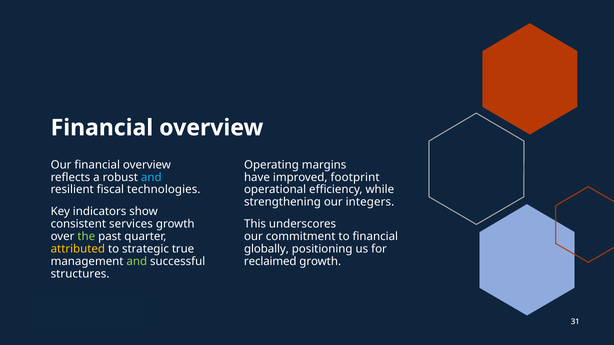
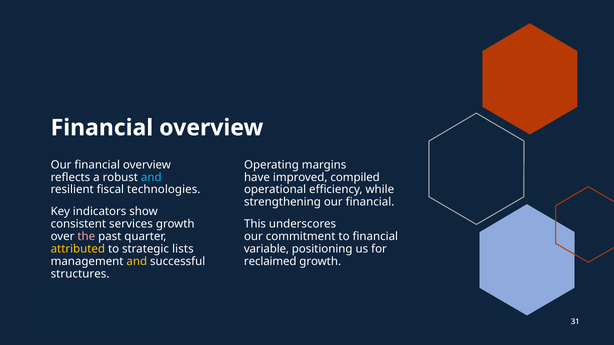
footprint: footprint -> compiled (355, 177)
strengthening our integers: integers -> financial (370, 202)
the colour: light green -> pink (86, 237)
true: true -> lists (183, 249)
globally: globally -> variable (266, 249)
and colour: light green -> yellow (137, 262)
